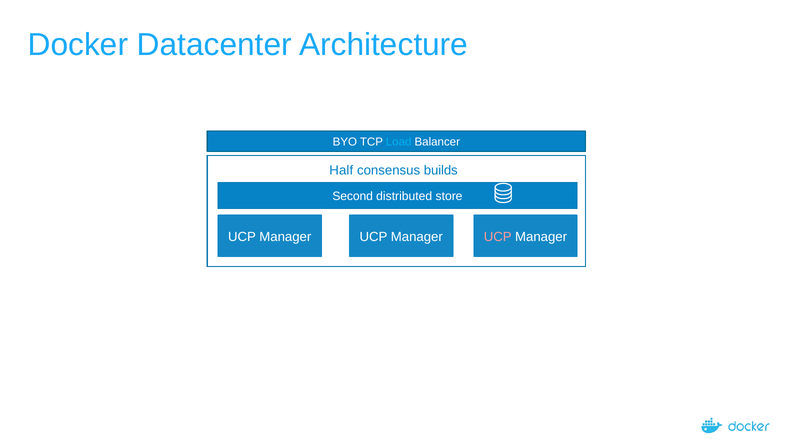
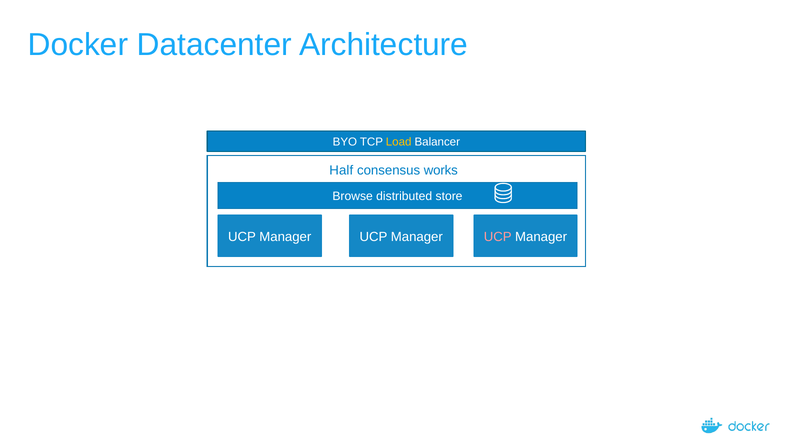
Load colour: light blue -> yellow (399, 142)
builds: builds -> works (441, 170)
Second: Second -> Browse (353, 196)
